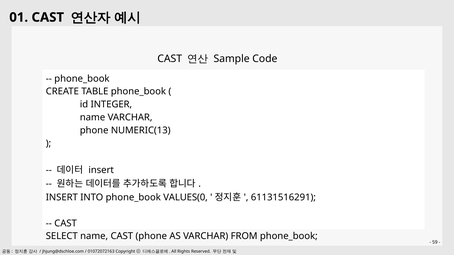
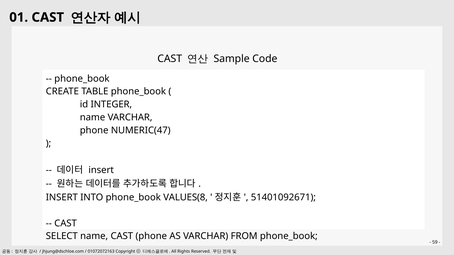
NUMERIC(13: NUMERIC(13 -> NUMERIC(47 (141, 130)
VALUES(0: VALUES(0 -> VALUES(8 (186, 198)
61131516291: 61131516291 -> 51401092671 (283, 198)
